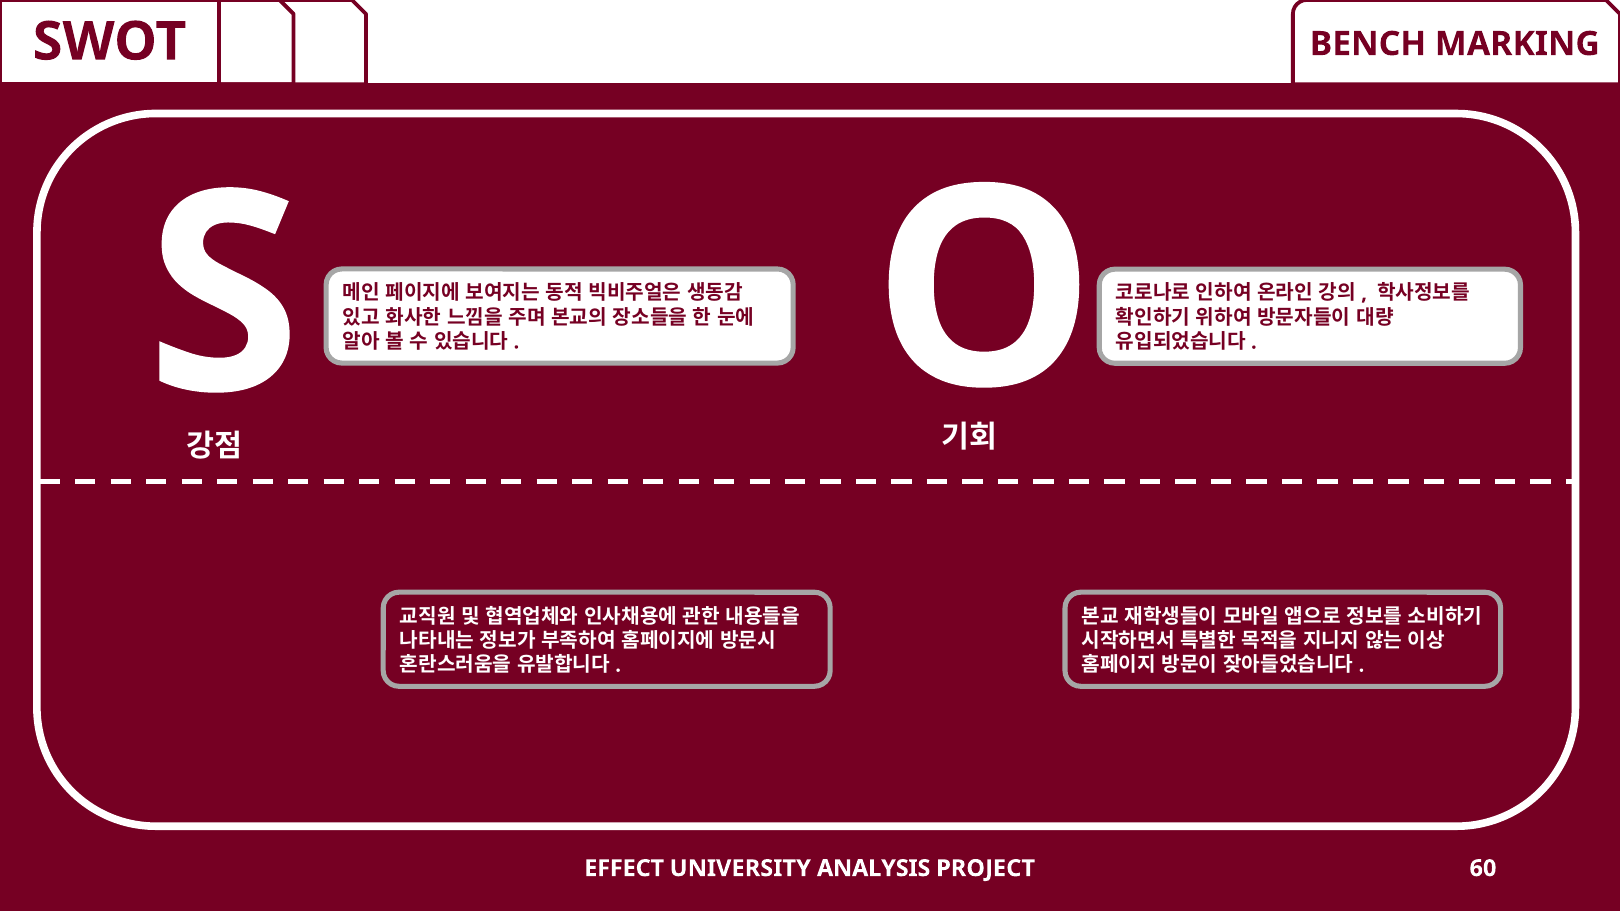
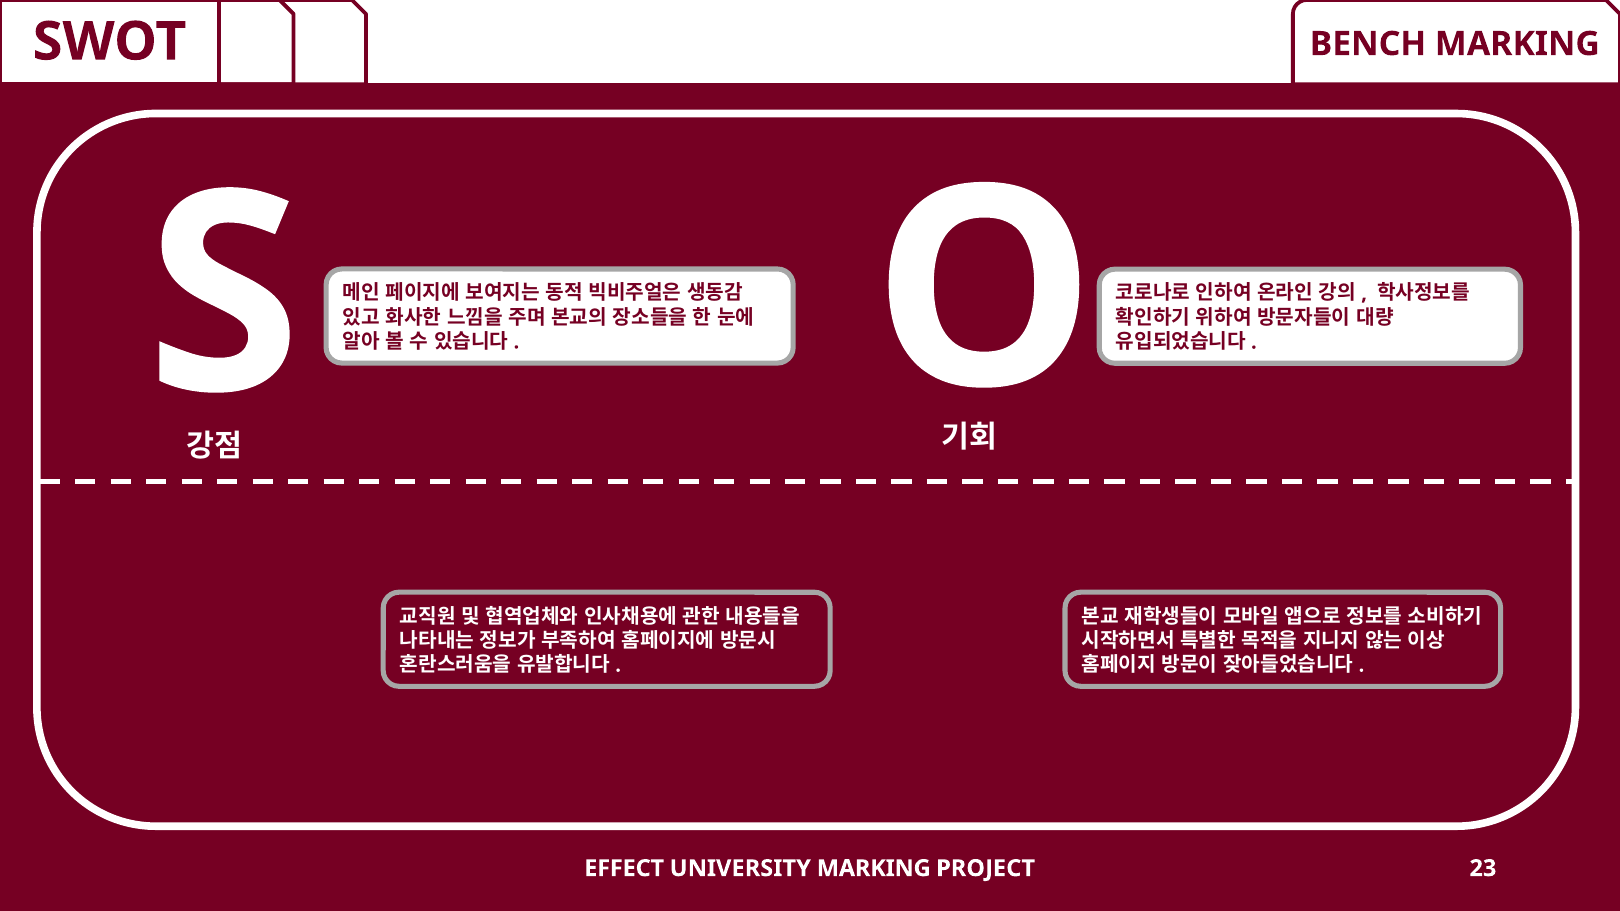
UNIVERSITY ANALYSIS: ANALYSIS -> MARKING (874, 869)
60: 60 -> 23 (1483, 869)
